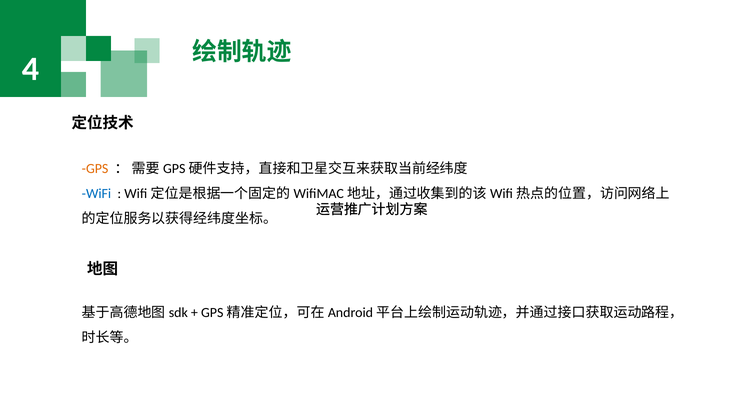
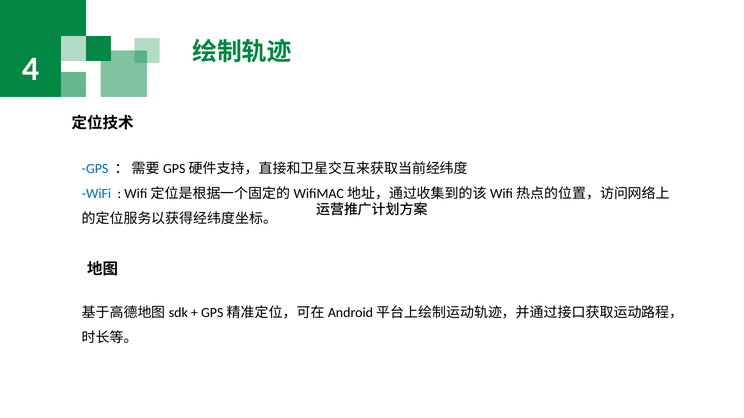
GPS colour: orange -> blue (95, 169)
